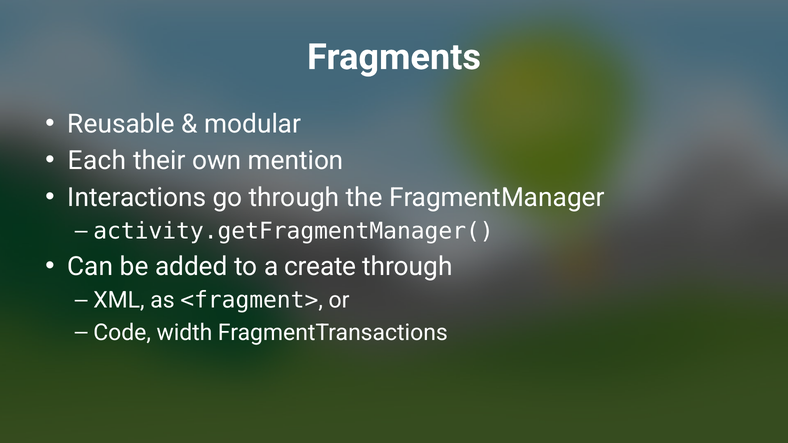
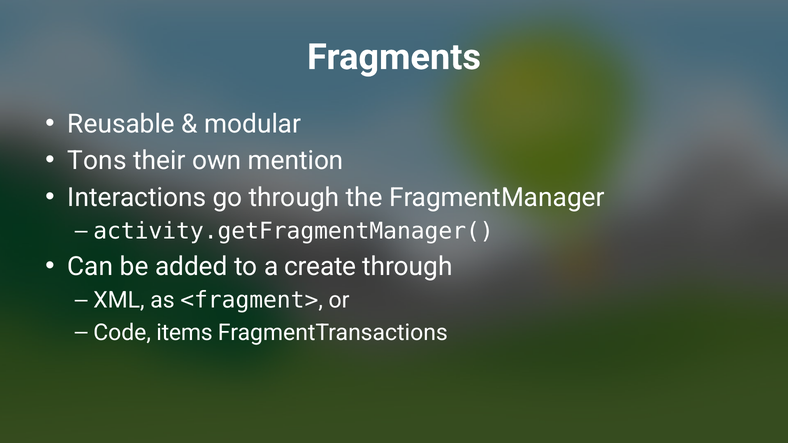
Each: Each -> Tons (97, 161)
width: width -> items (185, 333)
